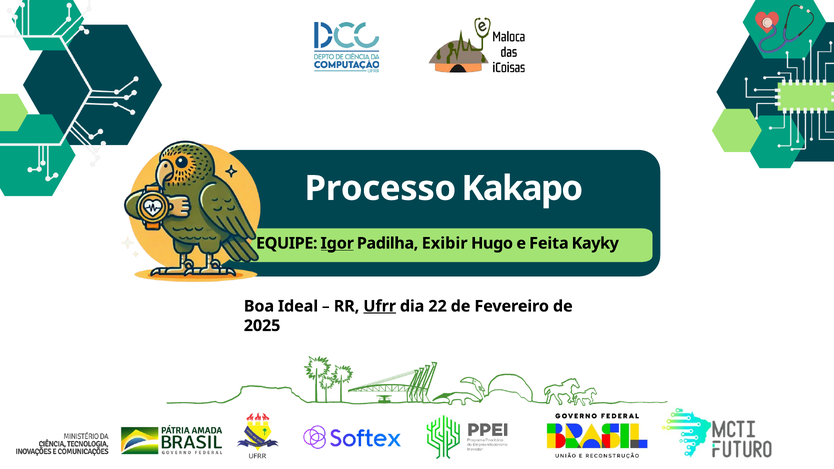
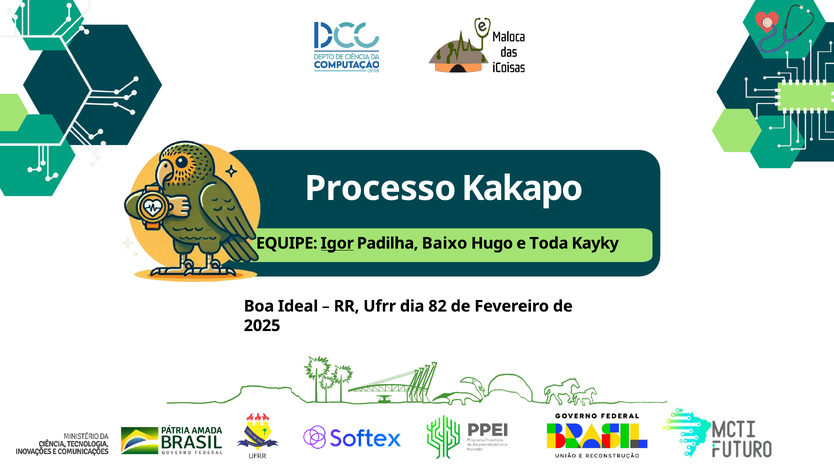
Exibir: Exibir -> Baixo (445, 243)
Feita: Feita -> Toda (549, 243)
Ufrr underline: present -> none (380, 306)
22: 22 -> 82 (438, 306)
